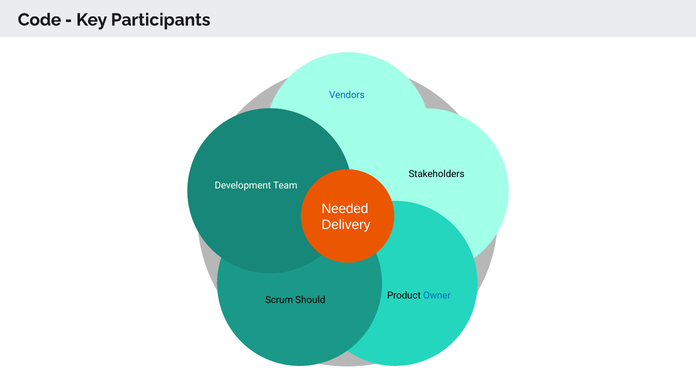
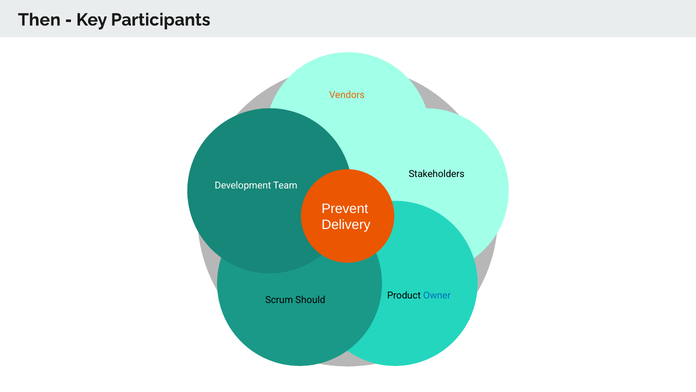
Code: Code -> Then (39, 20)
Vendors colour: blue -> orange (347, 95)
Needed: Needed -> Prevent (345, 208)
